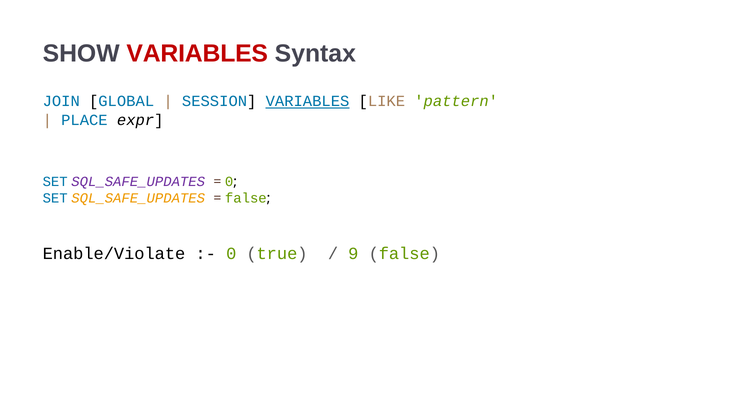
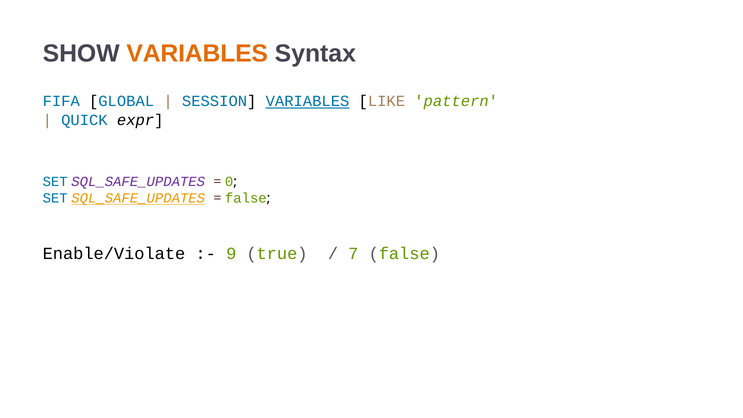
VARIABLES colour: red -> orange (197, 54)
JOIN: JOIN -> FIFA (61, 101)
PLACE: PLACE -> QUICK (84, 120)
SQL_SAFE_UPDATES underline: none -> present (138, 198)
0: 0 -> 9 (231, 254)
9: 9 -> 7 (353, 254)
